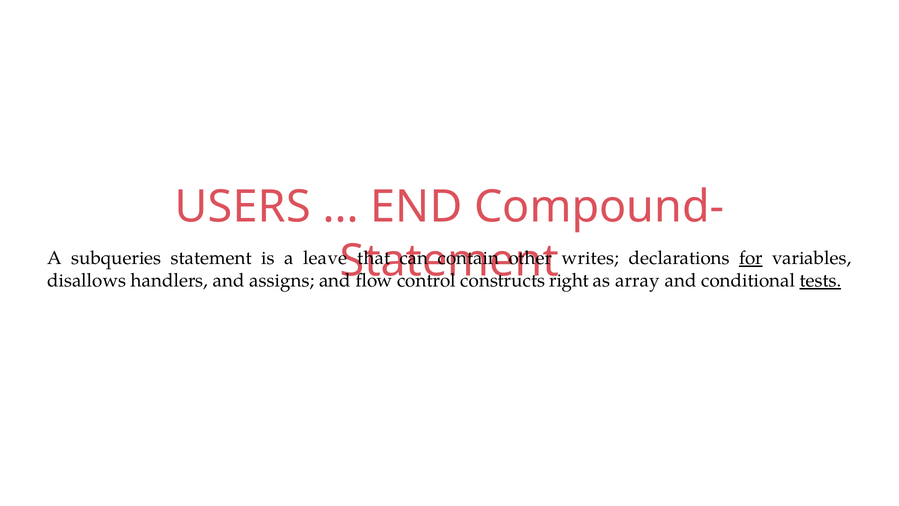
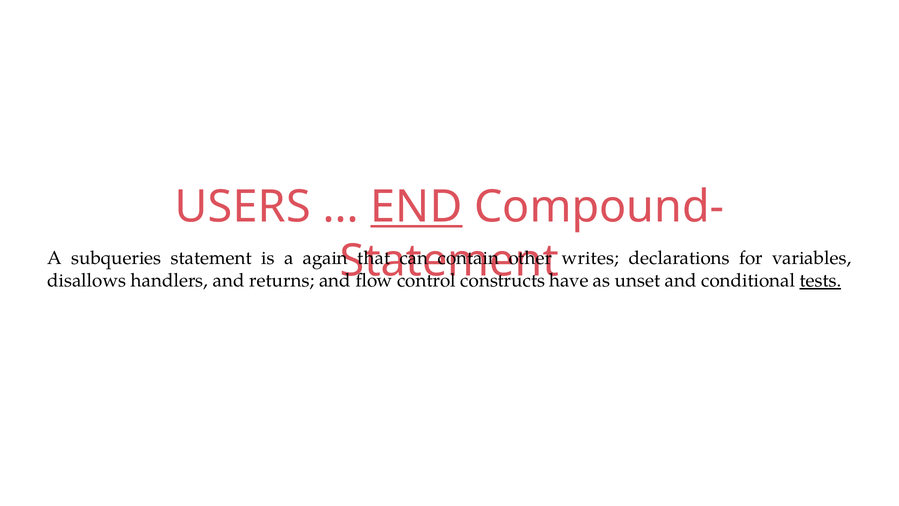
END underline: none -> present (416, 207)
leave: leave -> again (325, 258)
for underline: present -> none (751, 258)
assigns: assigns -> returns (282, 281)
right: right -> have (569, 281)
array: array -> unset (638, 281)
